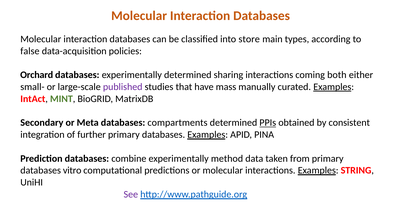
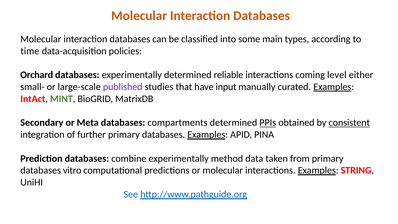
store: store -> some (249, 39)
false: false -> time (30, 51)
sharing: sharing -> reliable (229, 75)
both: both -> level (337, 75)
mass: mass -> input (226, 87)
consistent underline: none -> present (349, 123)
See colour: purple -> blue (131, 194)
